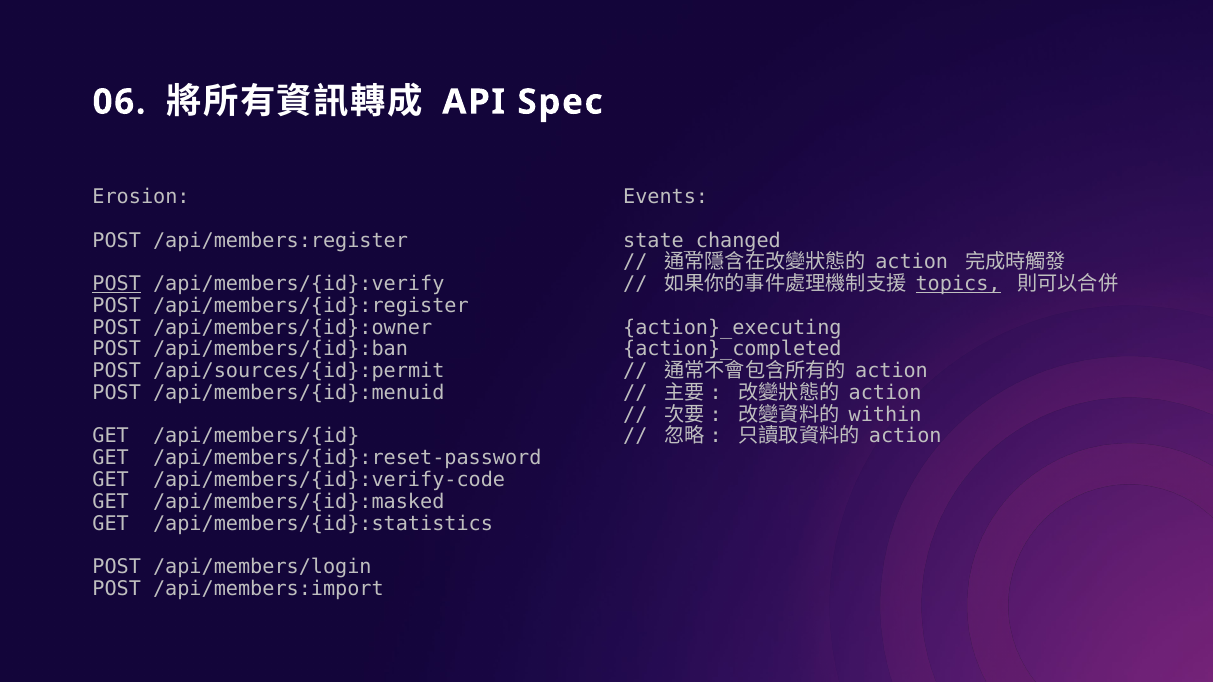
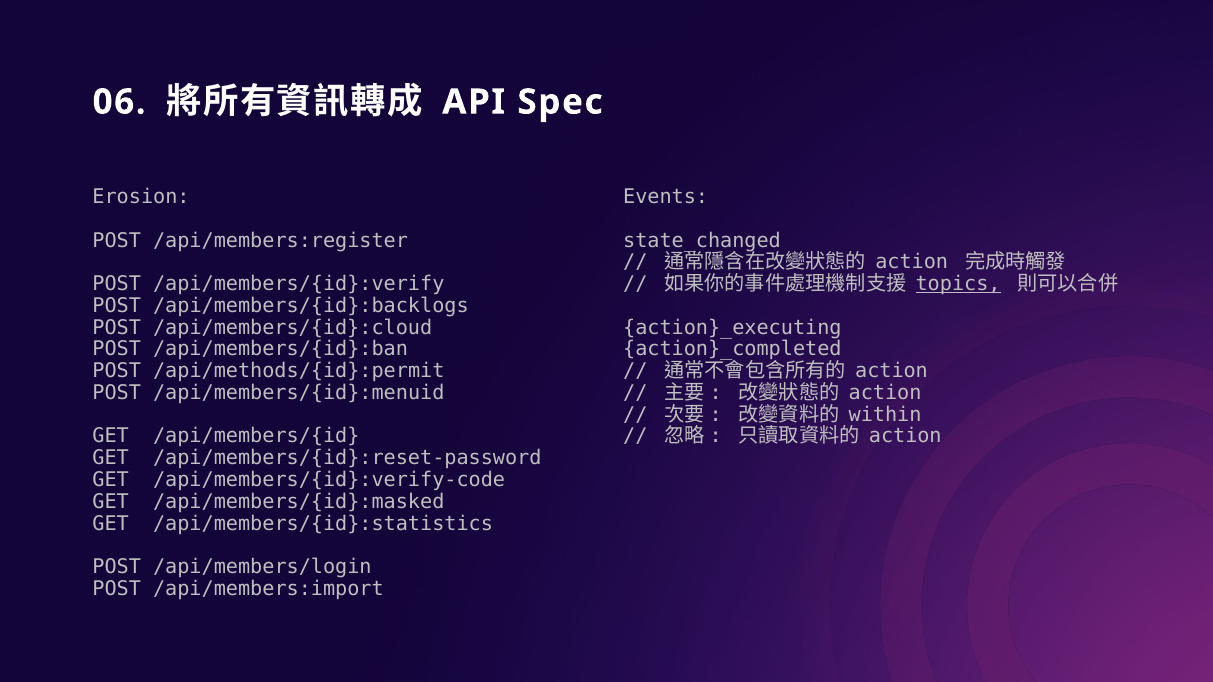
POST underline: present -> none (117, 284)
/api/members/{id}:register: /api/members/{id}:register -> /api/members/{id}:backlogs (311, 306)
/api/members/{id}:owner: /api/members/{id}:owner -> /api/members/{id}:cloud (293, 328)
/api/sources/{id}:permit: /api/sources/{id}:permit -> /api/methods/{id}:permit (299, 371)
